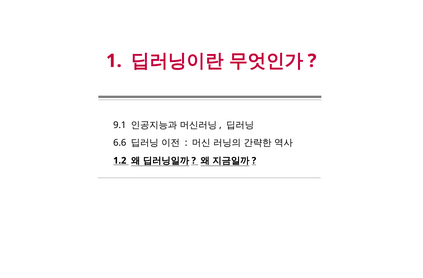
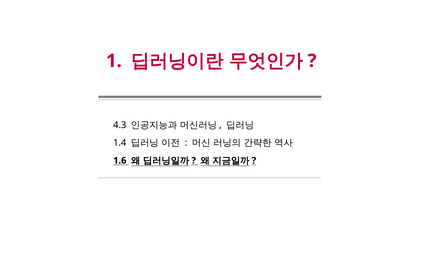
9.1: 9.1 -> 4.3 (120, 125)
6.6: 6.6 -> 1.4 (120, 143)
1.2: 1.2 -> 1.6 (120, 160)
